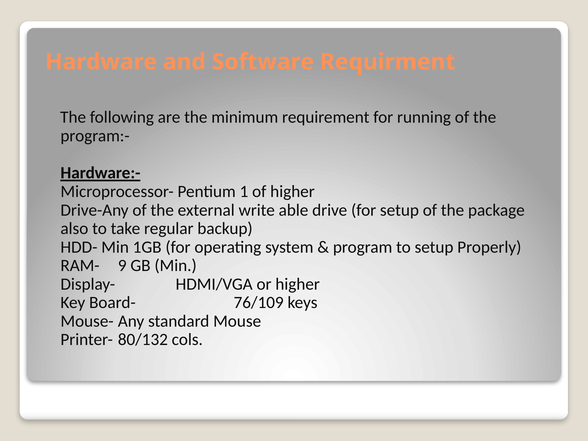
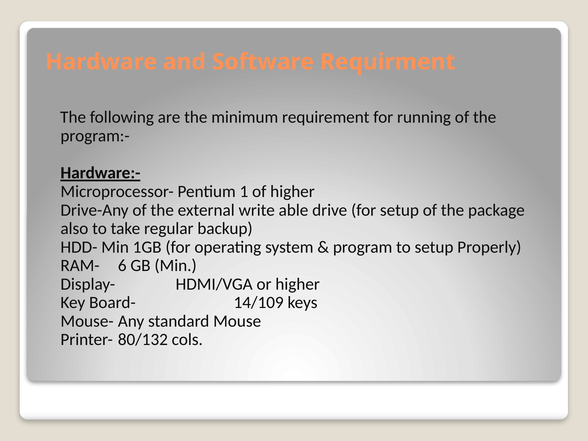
9: 9 -> 6 (122, 266)
76/109: 76/109 -> 14/109 (259, 303)
